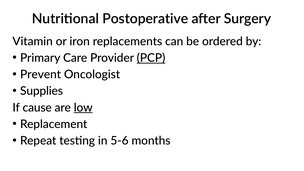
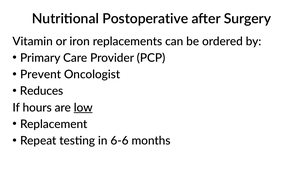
PCP underline: present -> none (151, 58)
Supplies: Supplies -> Reduces (42, 91)
cause: cause -> hours (37, 108)
5-6: 5-6 -> 6-6 (119, 141)
